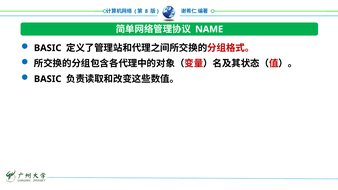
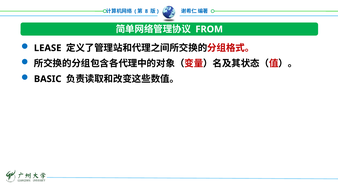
NAME: NAME -> FROM (209, 29)
BASIC: BASIC -> LEASE (48, 48)
